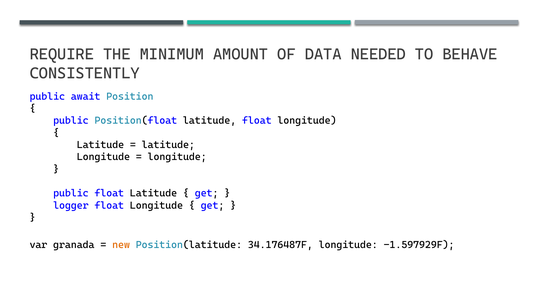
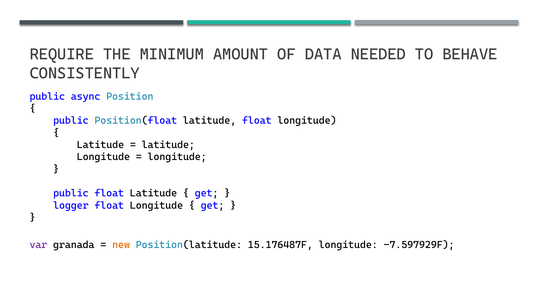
await: await -> async (86, 96)
var colour: black -> purple (38, 244)
34.176487F: 34.176487F -> 15.176487F (280, 244)
-1.597929F: -1.597929F -> -7.597929F (419, 244)
